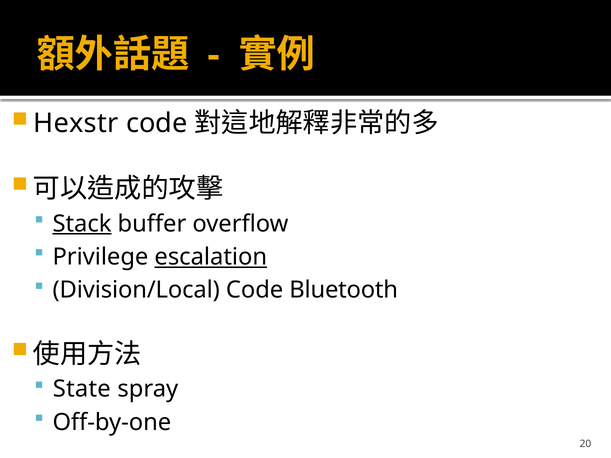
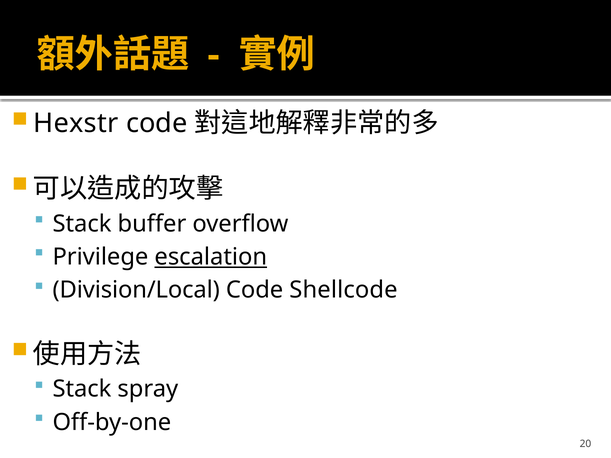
Stack underline: present -> none (82, 224)
Bluetooth: Bluetooth -> Shellcode (343, 290)
State: State -> Stack (82, 389)
